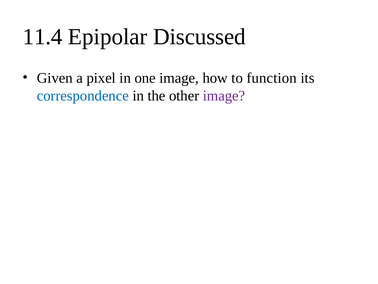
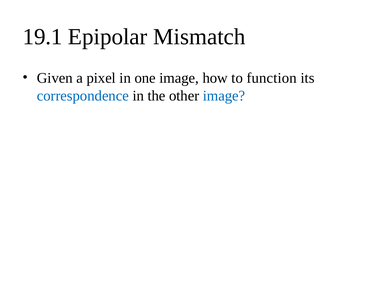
11.4: 11.4 -> 19.1 (43, 37)
Discussed: Discussed -> Mismatch (199, 37)
image colour: purple -> blue (224, 96)
